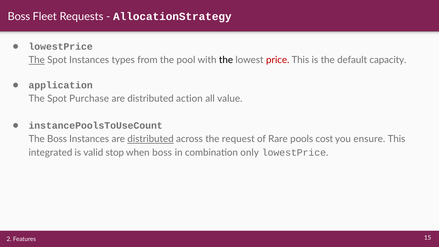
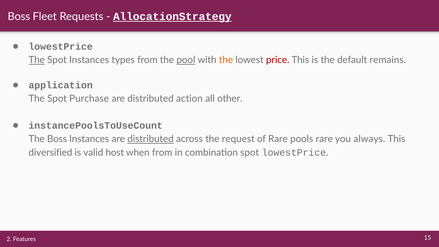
AllocationStrategy underline: none -> present (172, 17)
pool underline: none -> present (186, 60)
the colour: black -> orange (226, 60)
capacity: capacity -> remains (388, 60)
value: value -> other (230, 99)
pools cost: cost -> rare (324, 139)
ensure: ensure -> always (369, 139)
integrated: integrated -> diversified (50, 152)
stop: stop -> host (115, 152)
when boss: boss -> from (162, 152)
combination only: only -> spot (250, 152)
